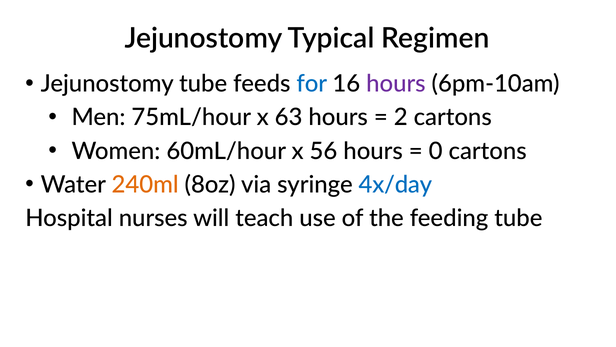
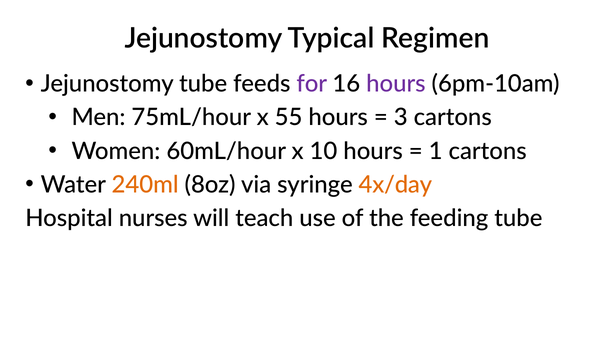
for colour: blue -> purple (312, 84)
63: 63 -> 55 (289, 117)
2: 2 -> 3 (401, 117)
56: 56 -> 10 (323, 151)
0: 0 -> 1 (436, 151)
4x/day colour: blue -> orange (395, 185)
